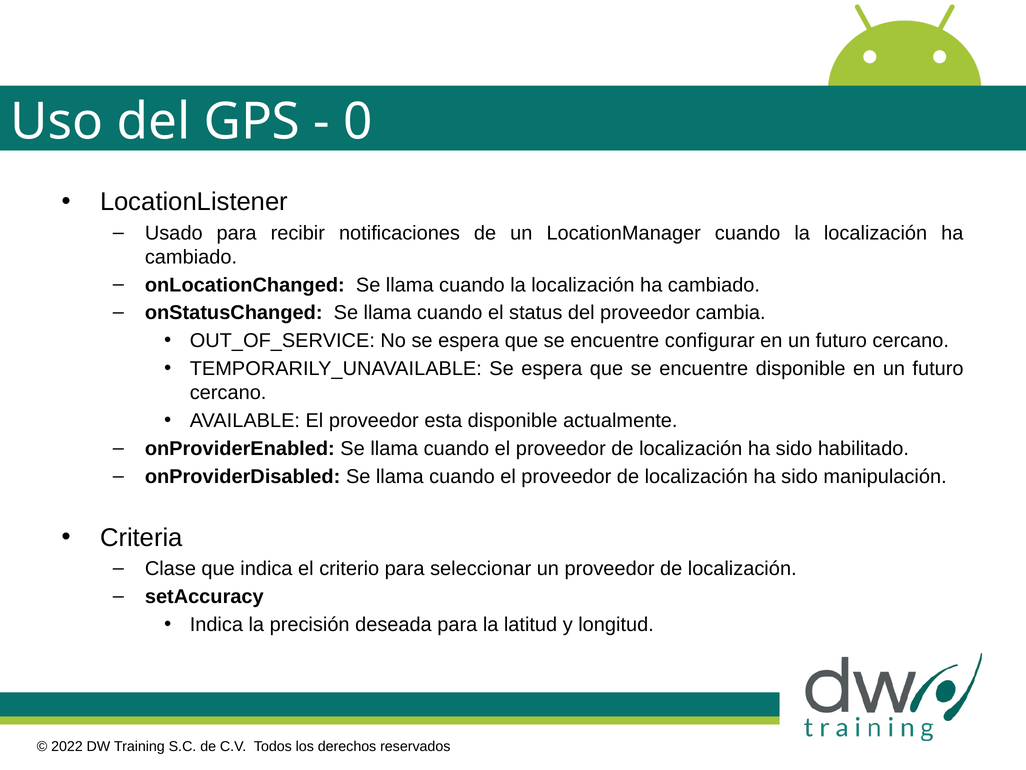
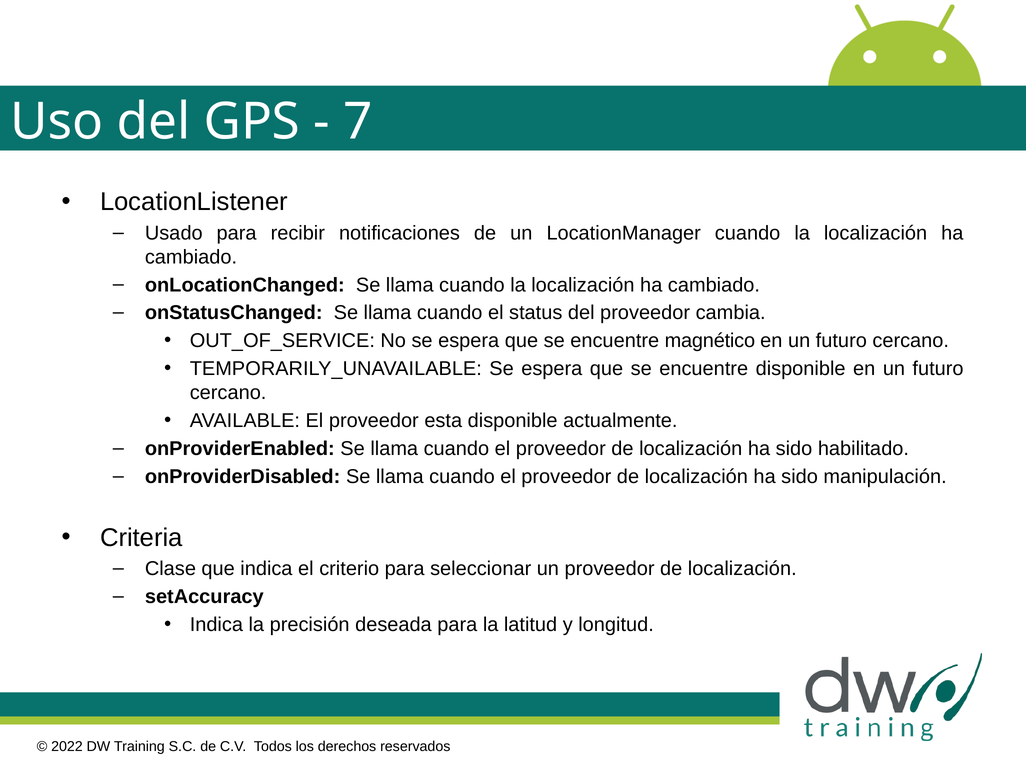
0: 0 -> 7 (358, 122)
configurar: configurar -> magnético (710, 341)
